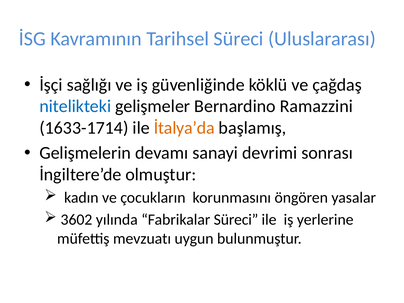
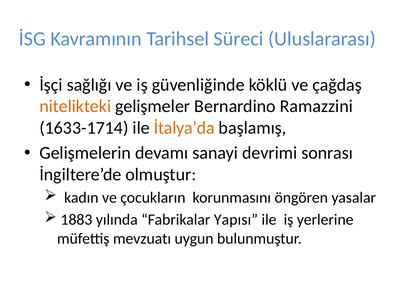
nitelikteki colour: blue -> orange (75, 106)
3602: 3602 -> 1883 (76, 220)
Fabrikalar Süreci: Süreci -> Yapısı (236, 220)
